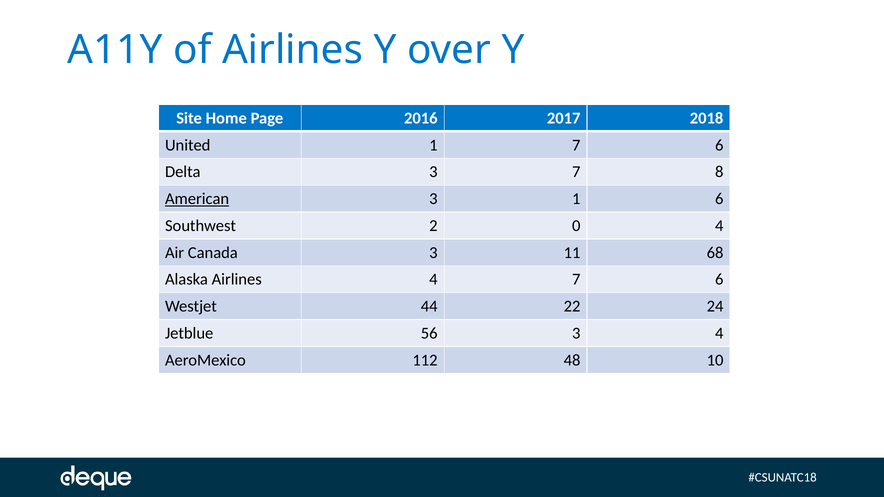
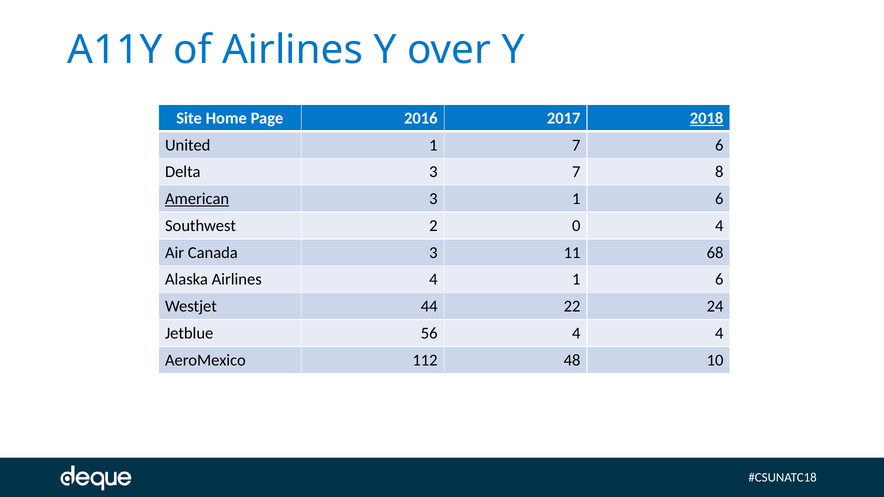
2018 underline: none -> present (707, 118)
4 7: 7 -> 1 (576, 280)
56 3: 3 -> 4 (576, 333)
